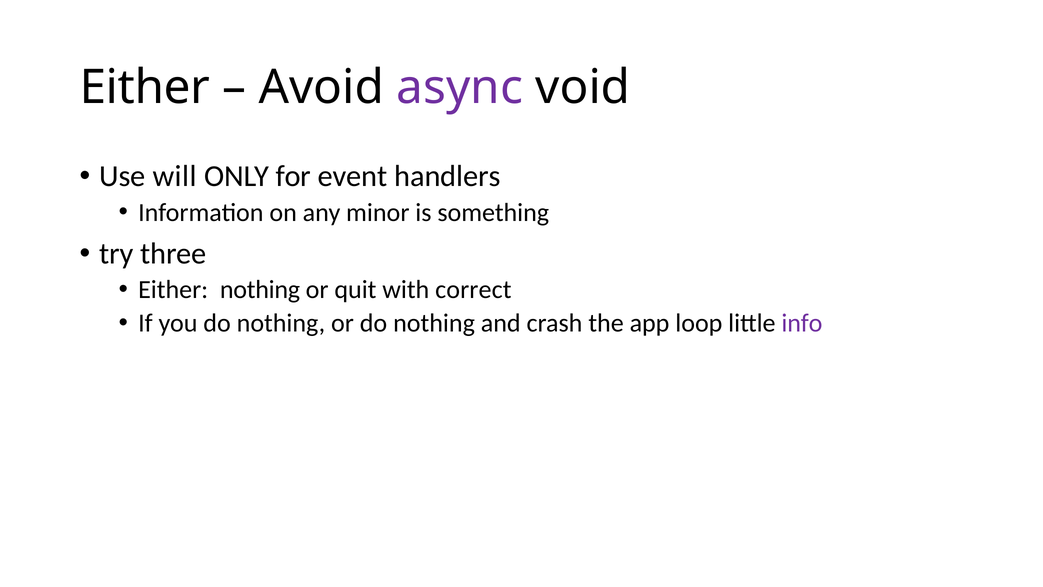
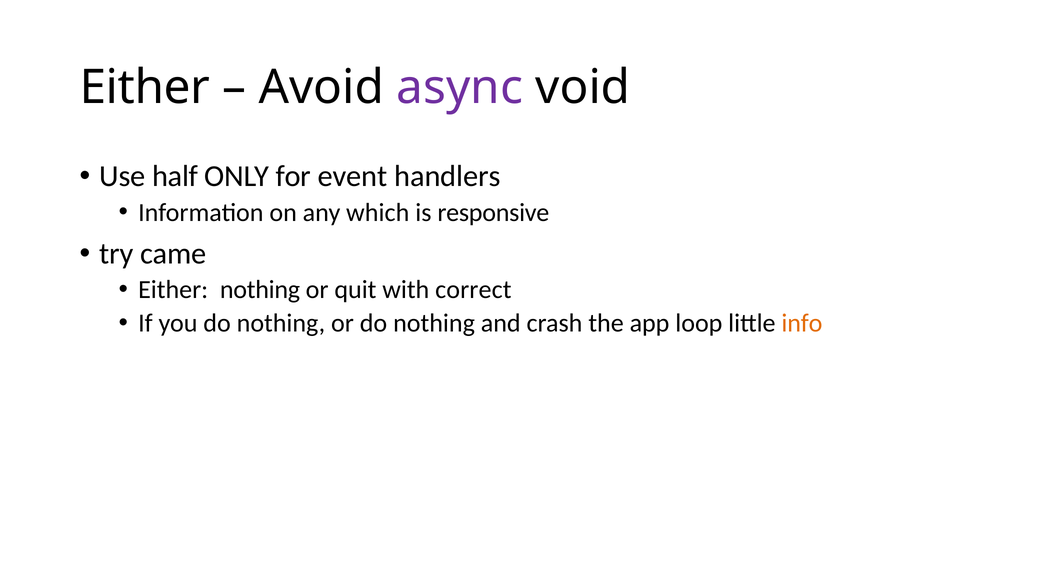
will: will -> half (175, 176)
minor: minor -> which (378, 212)
something: something -> responsive (493, 212)
three: three -> came (173, 254)
info colour: purple -> orange (802, 323)
